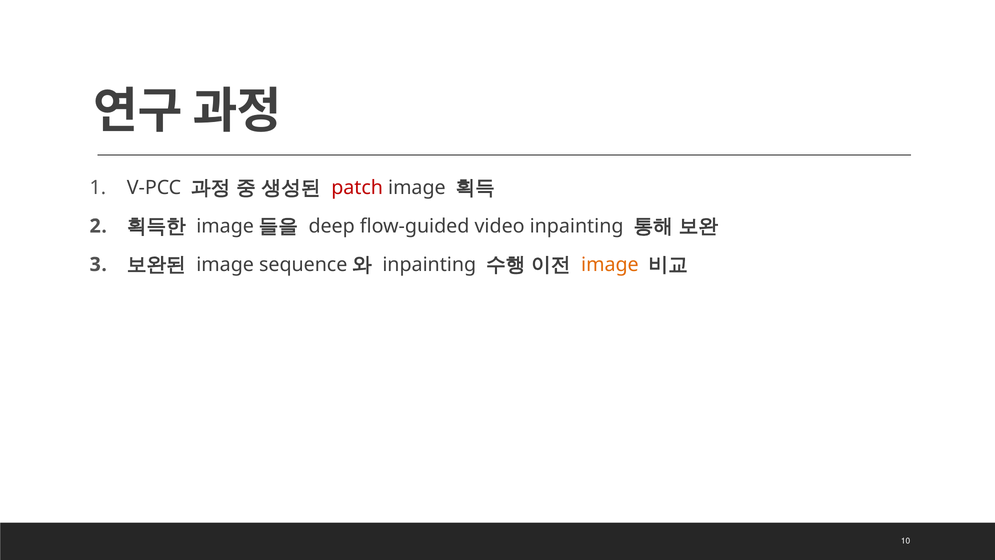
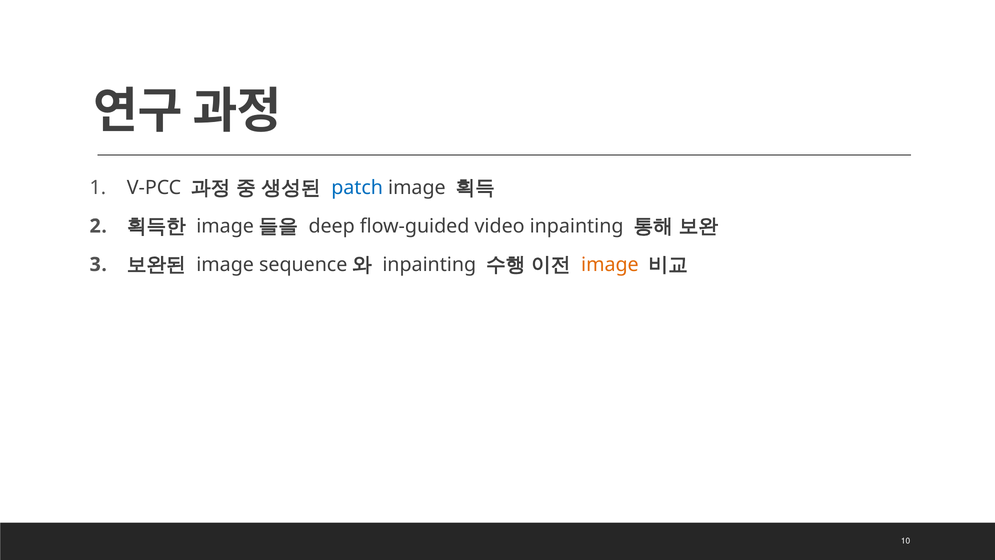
patch colour: red -> blue (357, 188)
